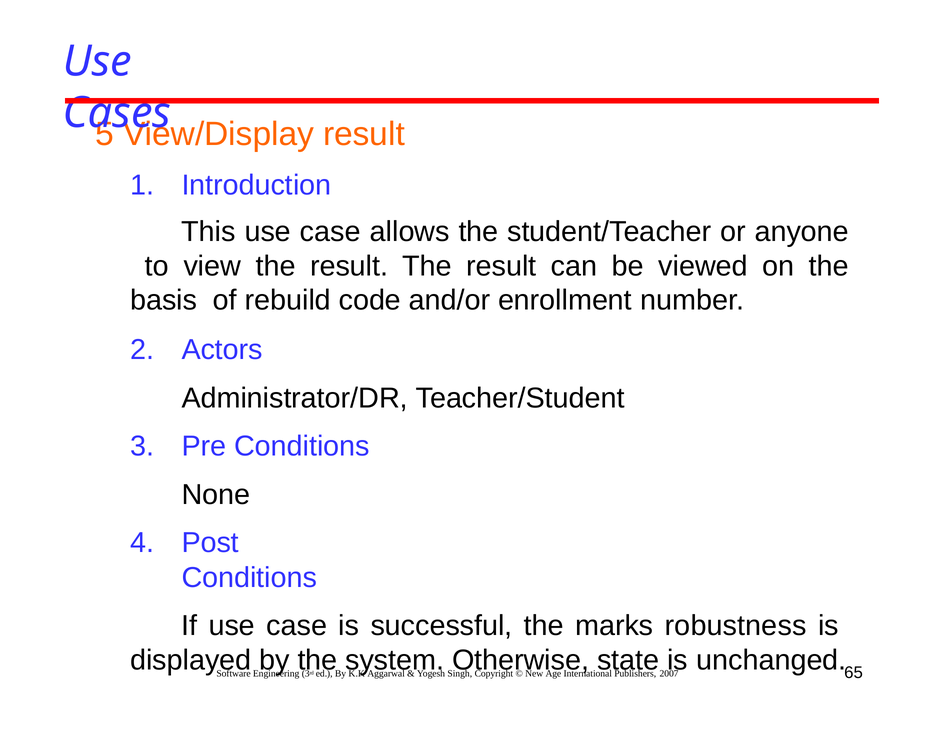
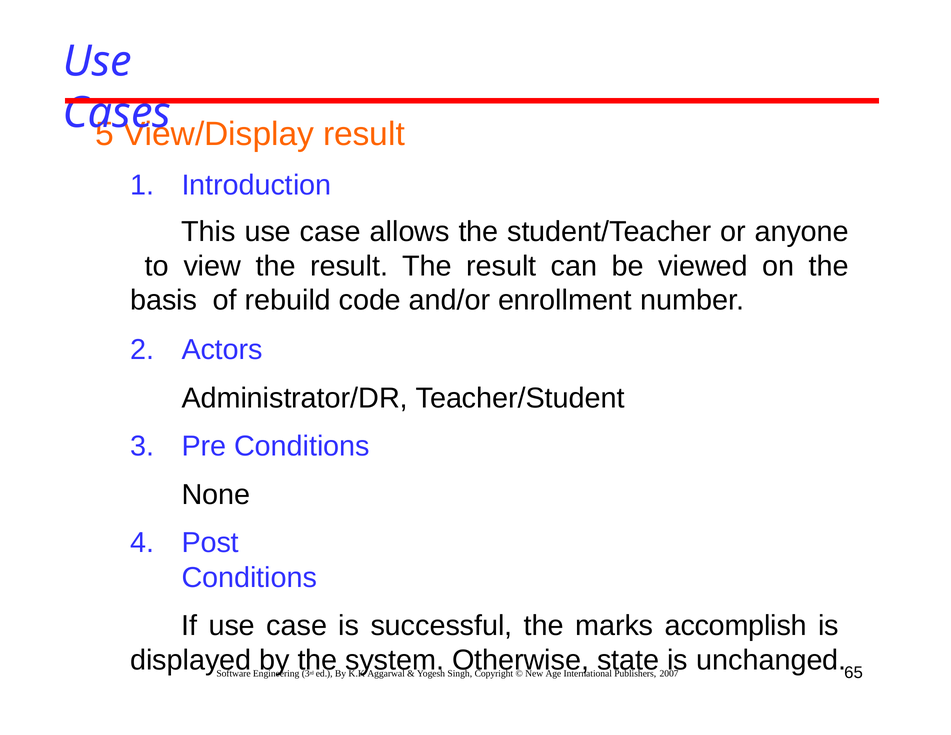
robustness: robustness -> accomplish (736, 626)
